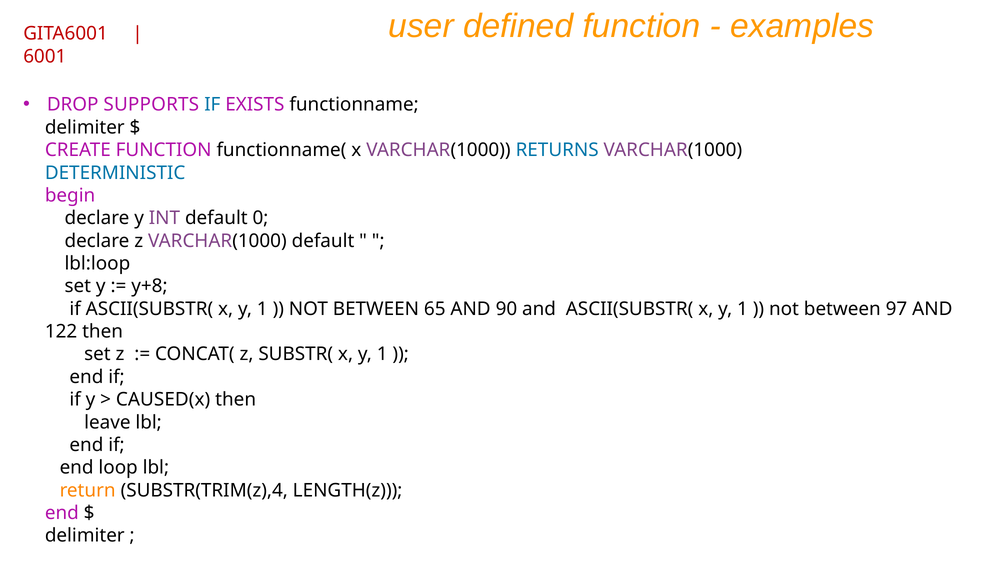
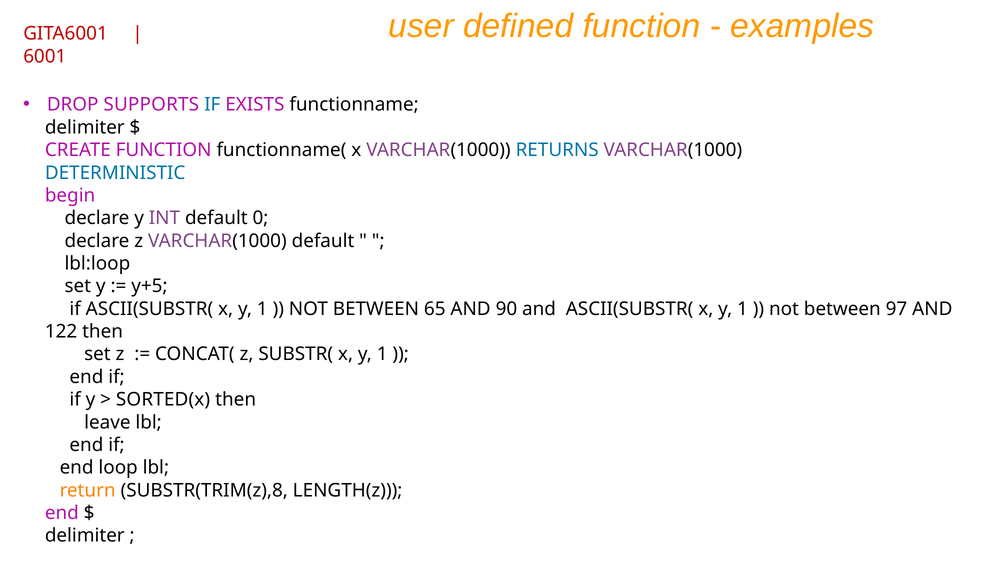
y+8: y+8 -> y+5 (149, 286)
CAUSED(x: CAUSED(x -> SORTED(x (163, 400)
SUBSTR(TRIM(z),4: SUBSTR(TRIM(z),4 -> SUBSTR(TRIM(z),8 (204, 490)
